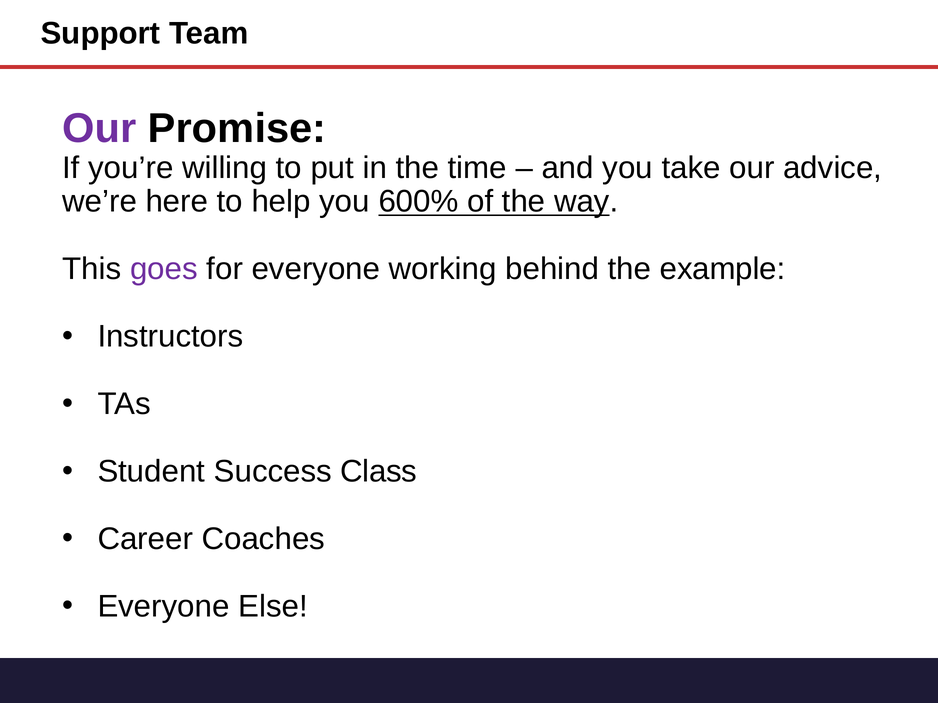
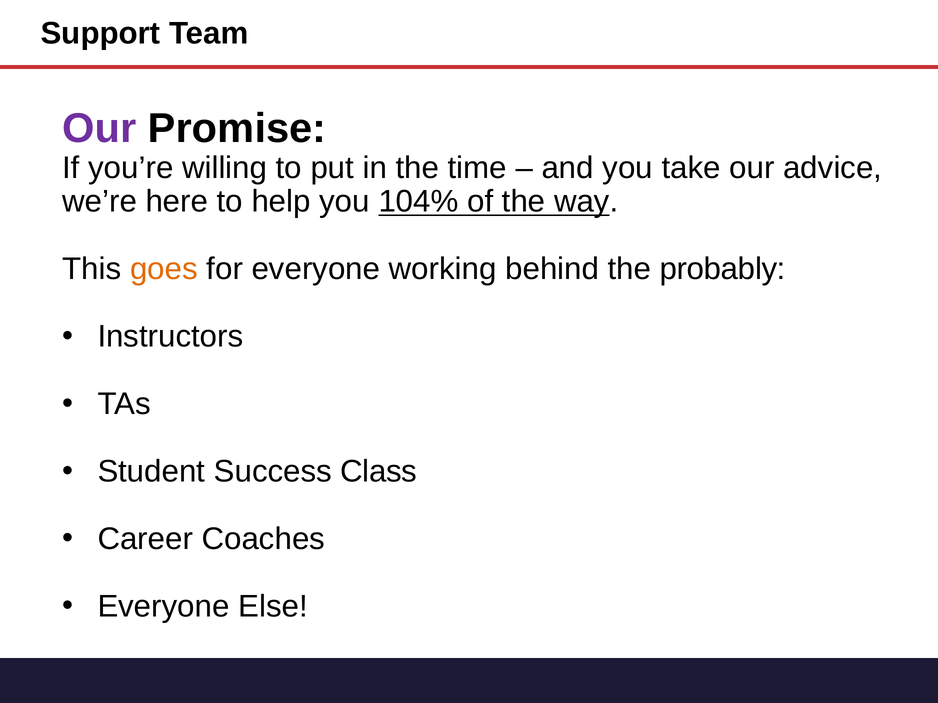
600%: 600% -> 104% (419, 202)
goes colour: purple -> orange (164, 269)
example: example -> probably (723, 269)
